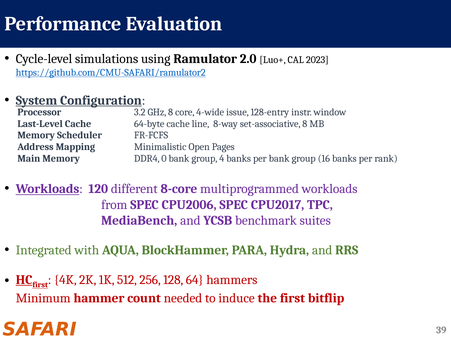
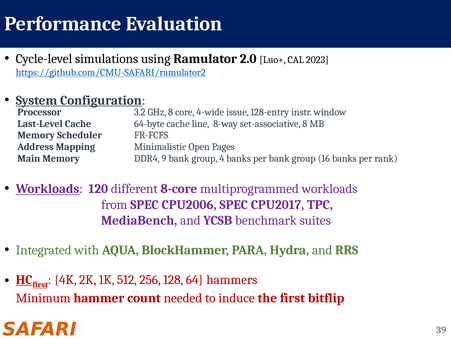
0: 0 -> 9 (164, 158)
